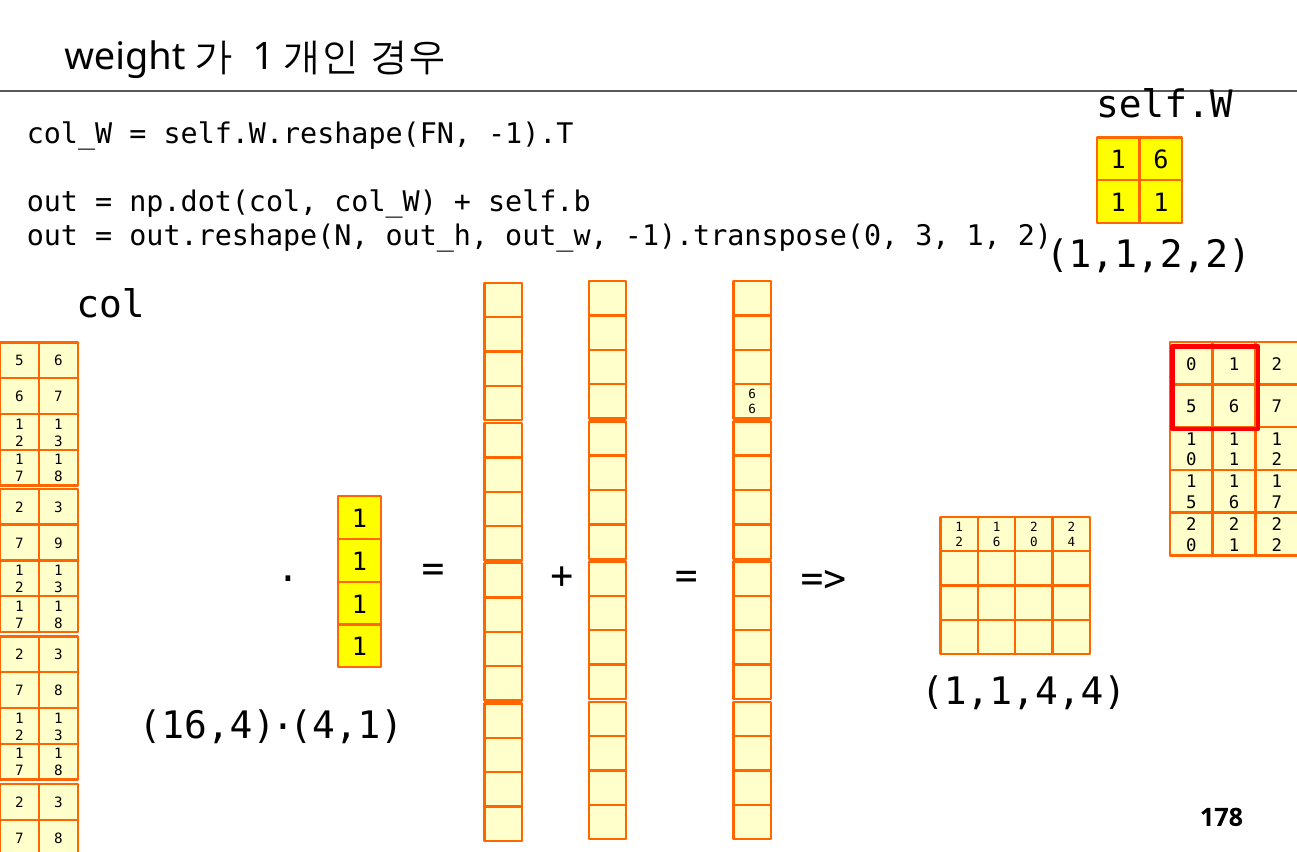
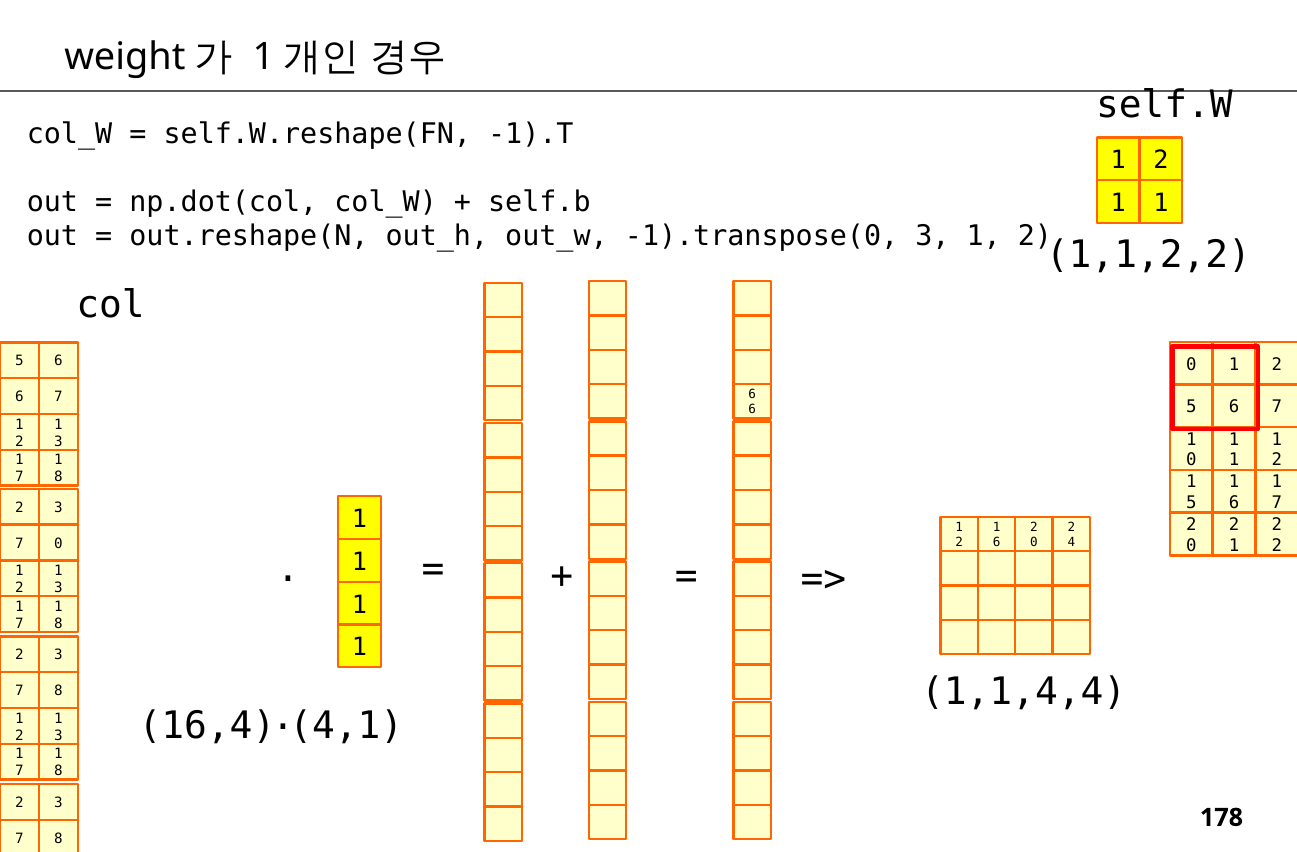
6: 6 -> 2 (1161, 160)
7 9: 9 -> 0 (59, 543)
